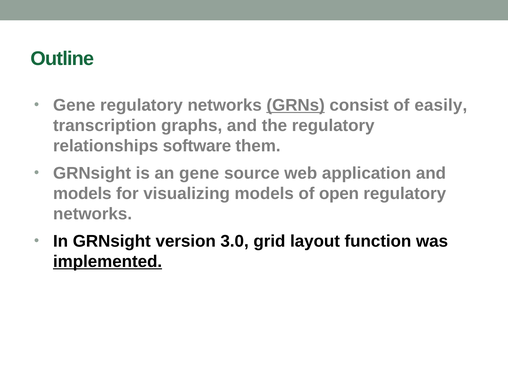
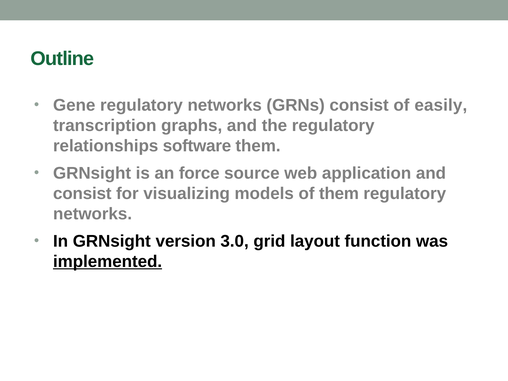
GRNs underline: present -> none (296, 105)
an gene: gene -> force (199, 173)
models: models -> consist (82, 194)
of open: open -> them (339, 194)
